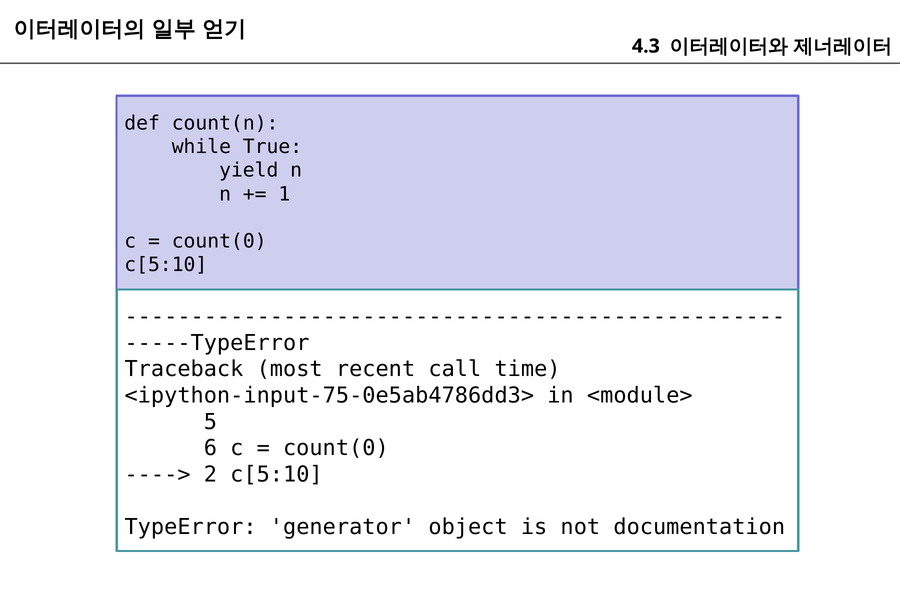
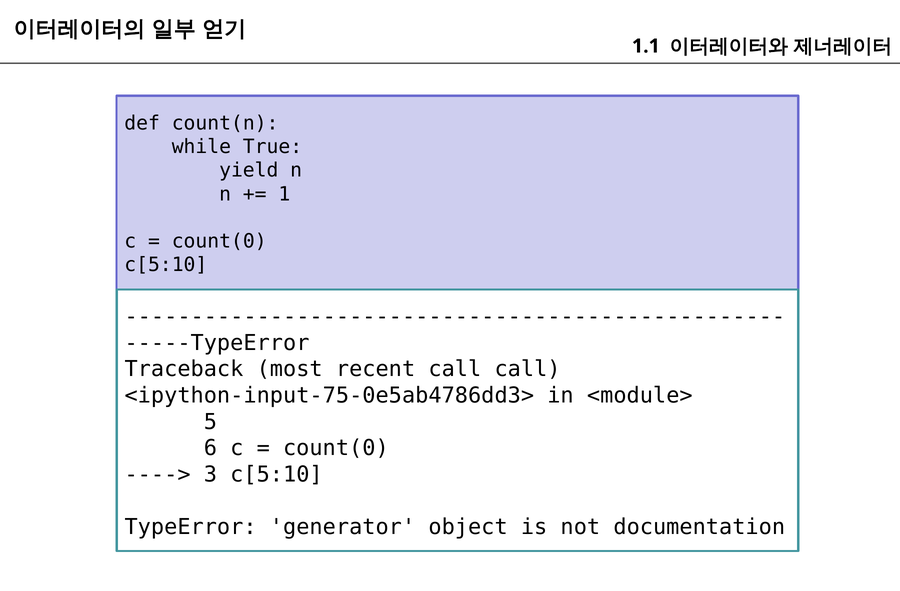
4.3: 4.3 -> 1.1 (646, 46)
call time: time -> call (528, 369)
2: 2 -> 3 (210, 474)
